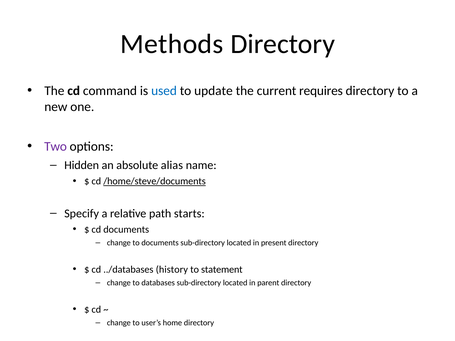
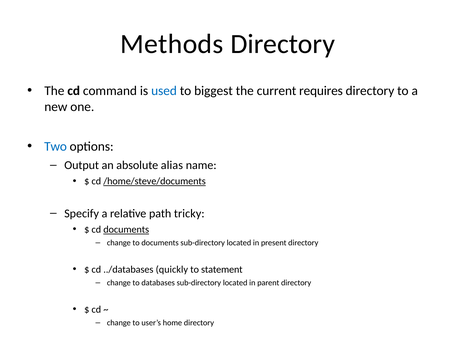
update: update -> biggest (213, 91)
Two colour: purple -> blue (56, 147)
Hidden: Hidden -> Output (82, 165)
starts: starts -> tricky (189, 214)
documents underline: none -> present (126, 230)
history: history -> quickly (172, 270)
